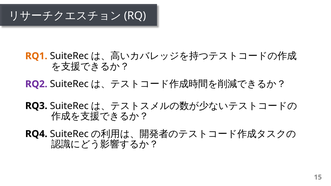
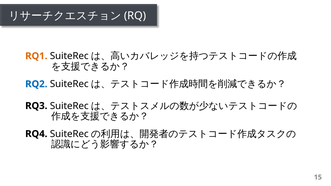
RQ2 colour: purple -> blue (36, 84)
